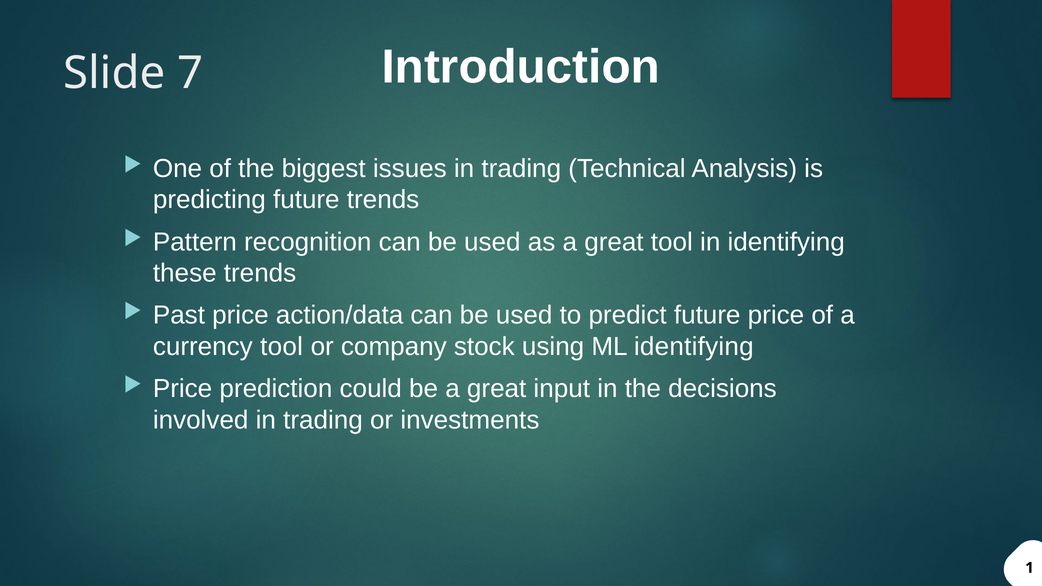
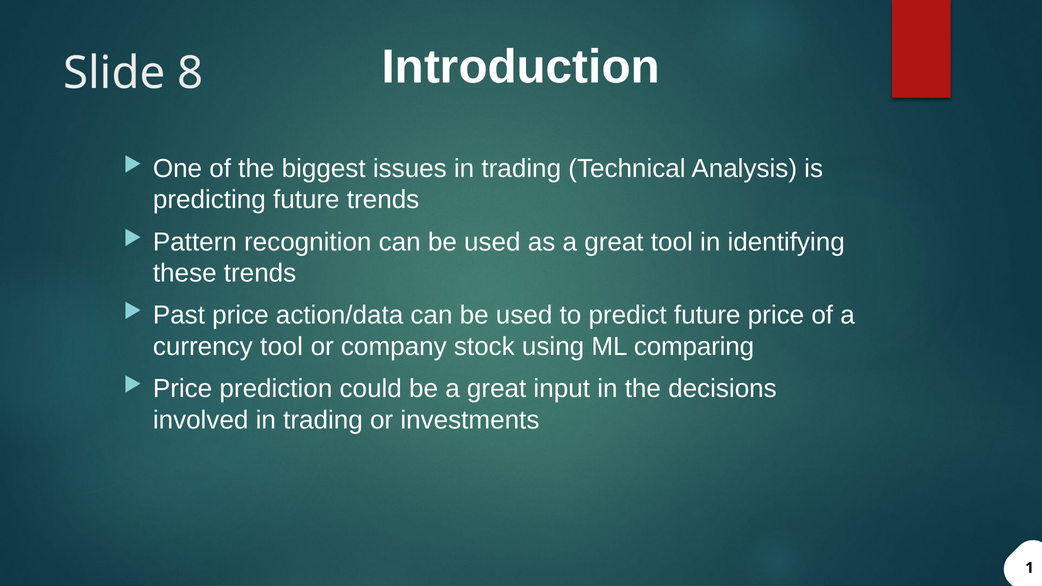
7: 7 -> 8 (190, 73)
ML identifying: identifying -> comparing (694, 347)
